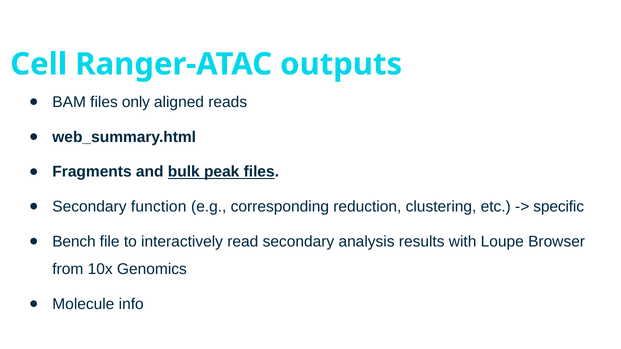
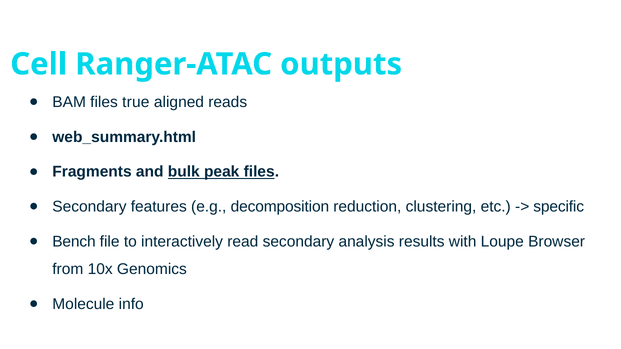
only: only -> true (136, 102)
function: function -> features (159, 207)
corresponding: corresponding -> decomposition (280, 207)
